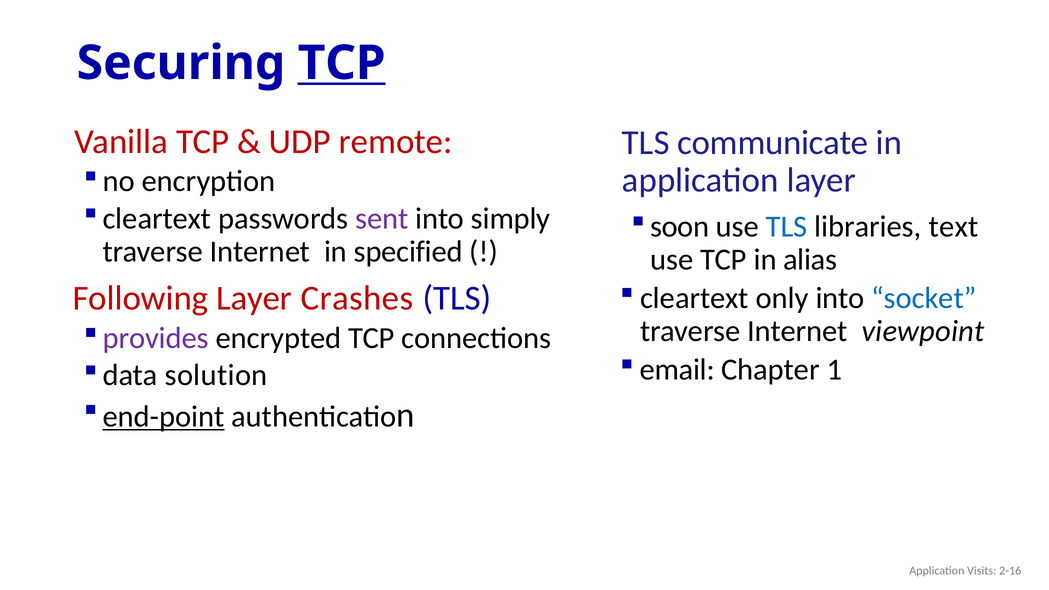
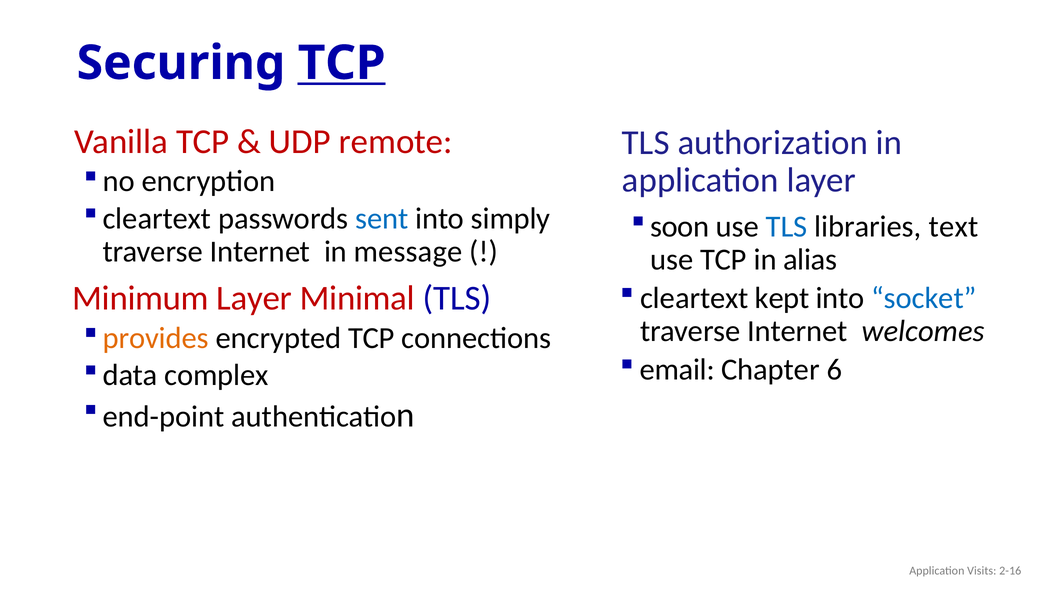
communicate: communicate -> authorization (773, 143)
sent colour: purple -> blue (382, 219)
specified: specified -> message (408, 252)
only: only -> kept (782, 298)
Following: Following -> Minimum (141, 298)
Crashes: Crashes -> Minimal (357, 298)
viewpoint: viewpoint -> welcomes (923, 331)
provides colour: purple -> orange (156, 338)
1: 1 -> 6 (834, 370)
solution: solution -> complex (216, 375)
end-point underline: present -> none (163, 417)
